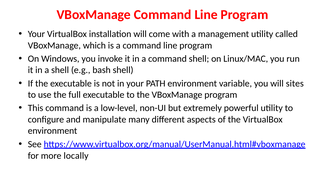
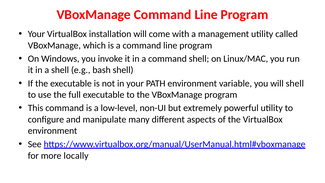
will sites: sites -> shell (295, 83)
